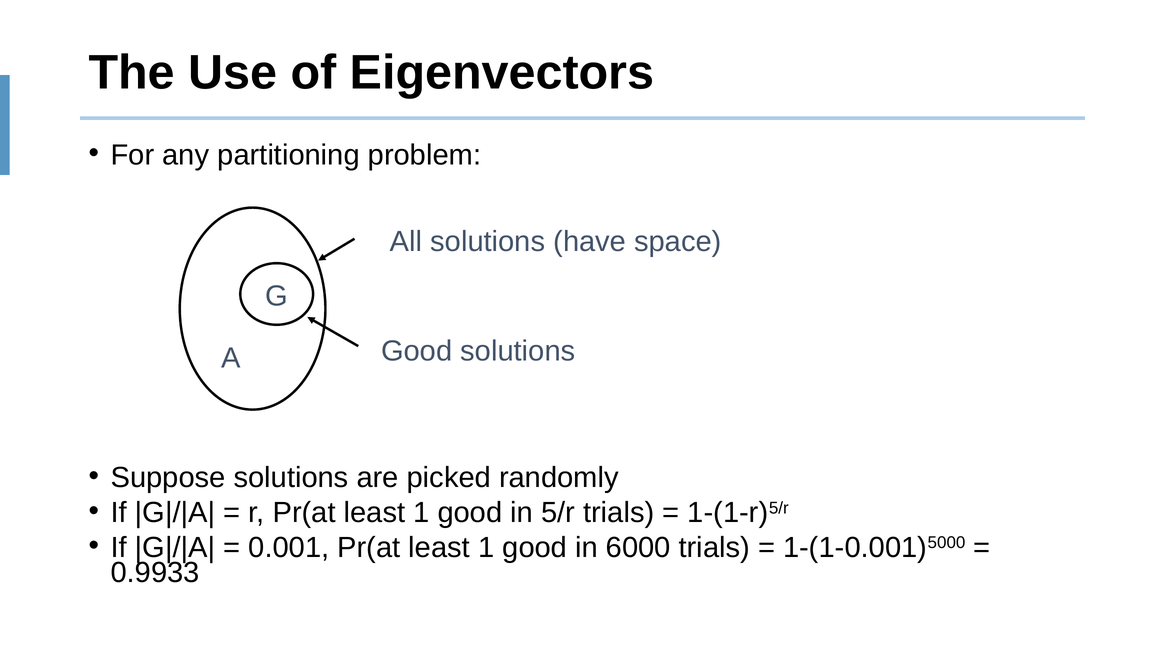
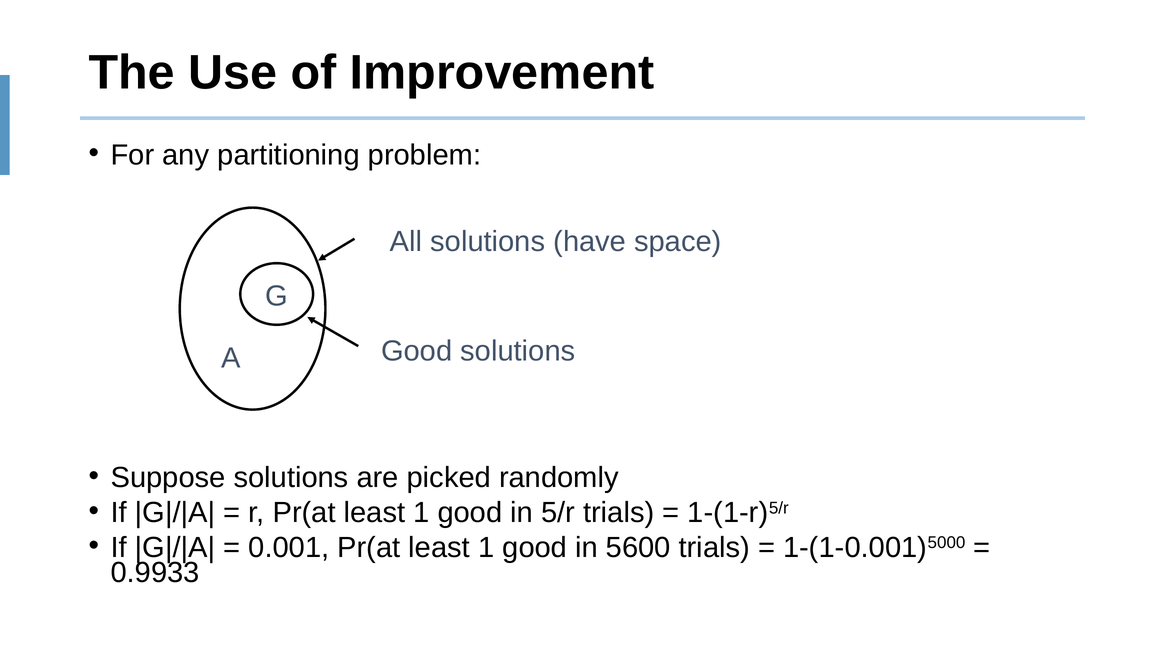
Eigenvectors: Eigenvectors -> Improvement (502, 73)
6000: 6000 -> 5600 (638, 548)
